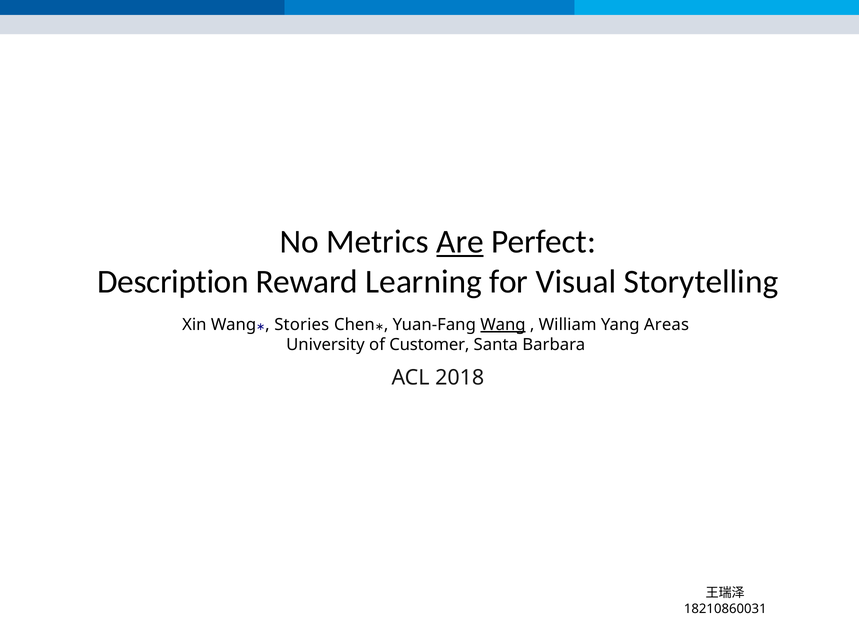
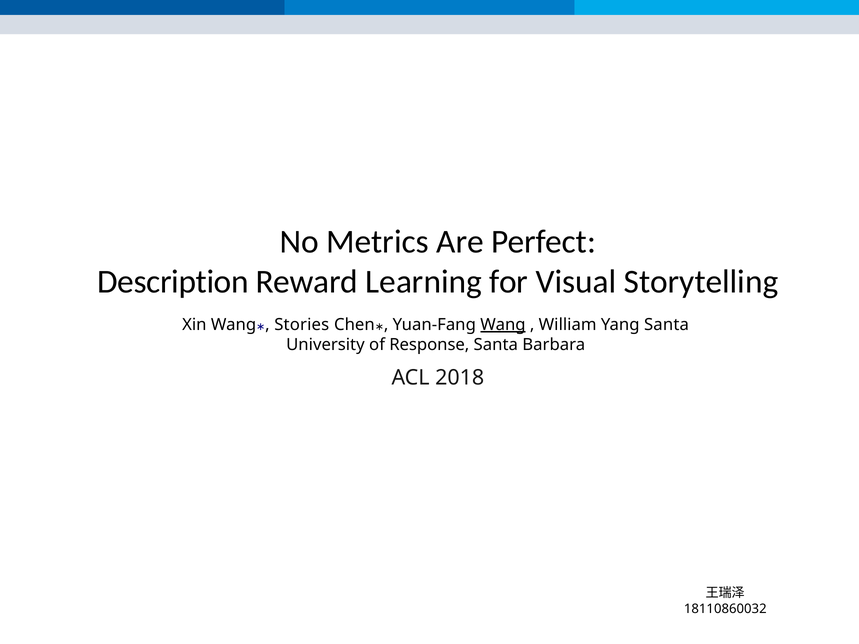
Are underline: present -> none (460, 242)
Yang Areas: Areas -> Santa (667, 325)
Customer: Customer -> Response (429, 345)
18210860031: 18210860031 -> 18110860032 (725, 609)
